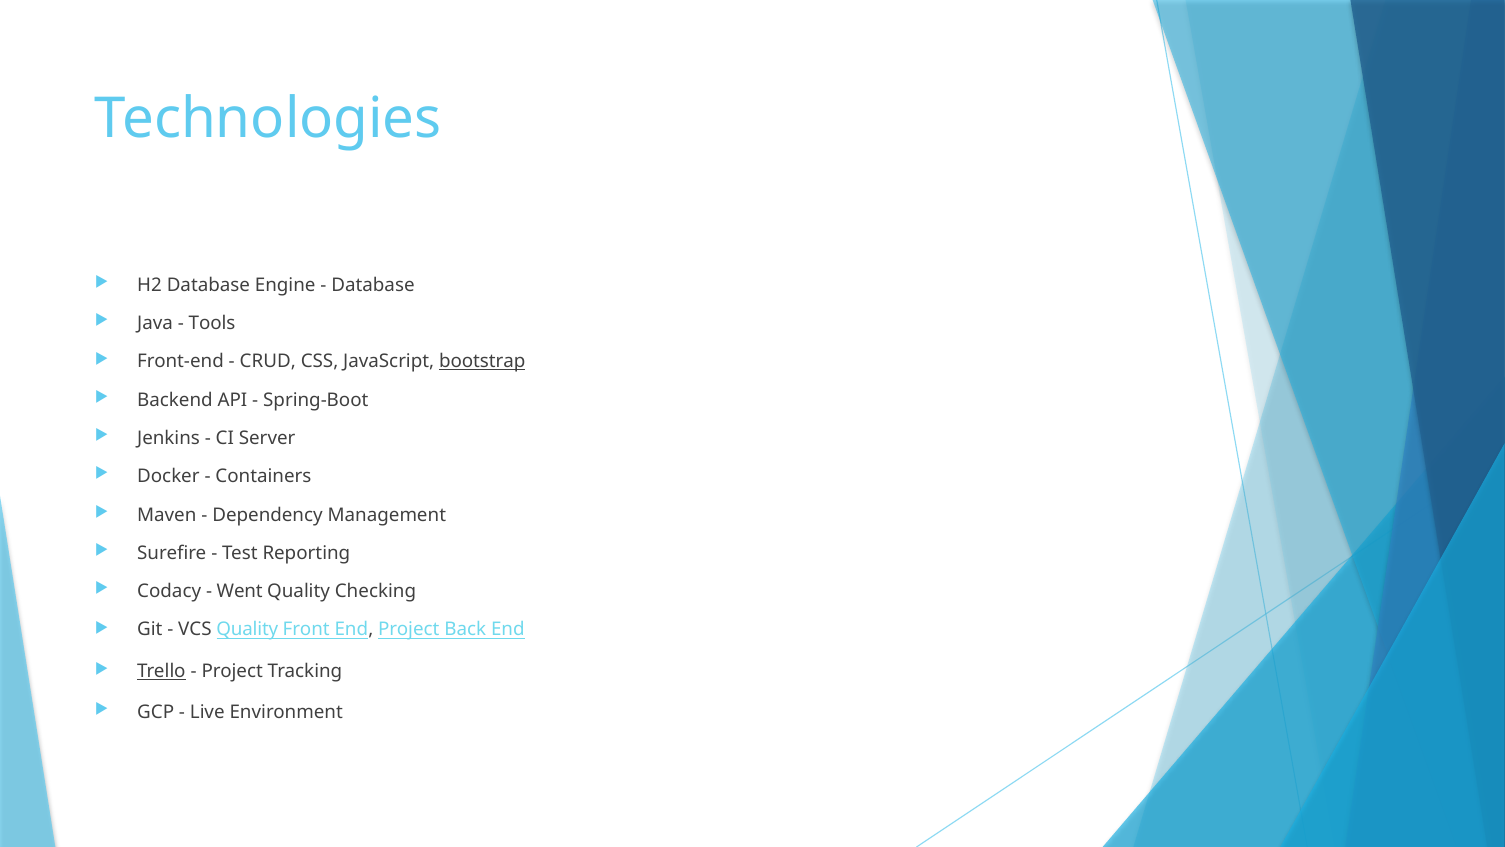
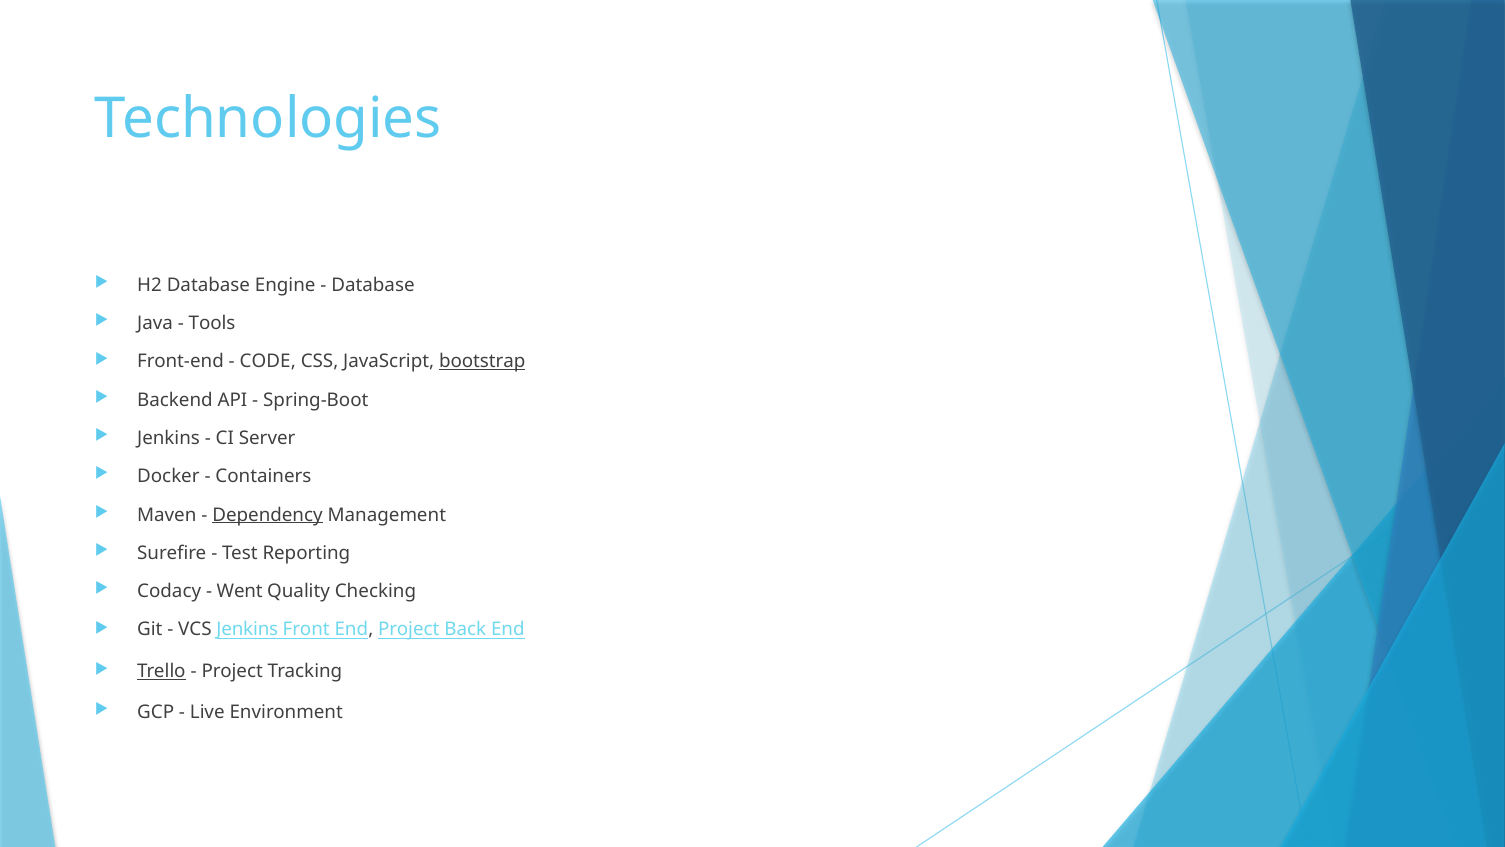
CRUD: CRUD -> CODE (268, 361)
Dependency underline: none -> present (268, 515)
VCS Quality: Quality -> Jenkins (247, 629)
